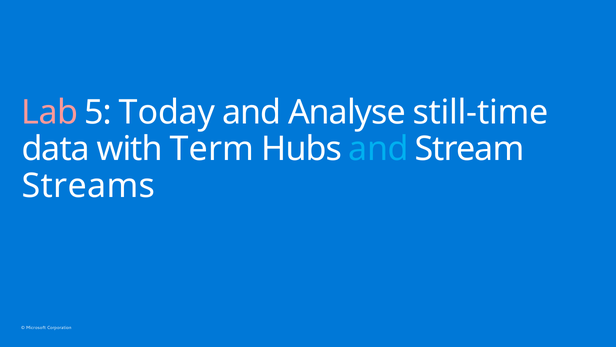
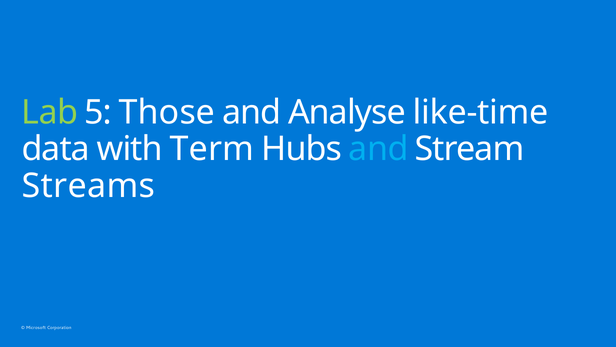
Lab colour: pink -> light green (50, 112)
Today: Today -> Those (167, 112)
still-time: still-time -> like-time (481, 112)
